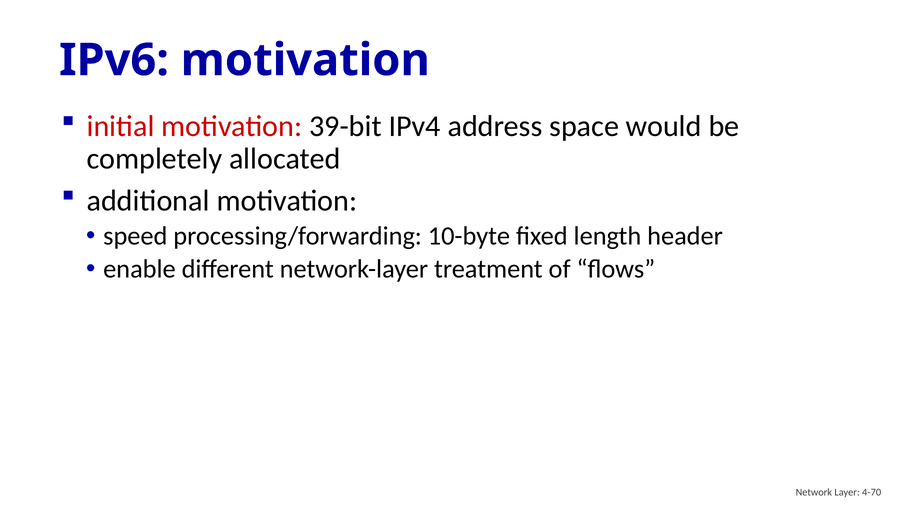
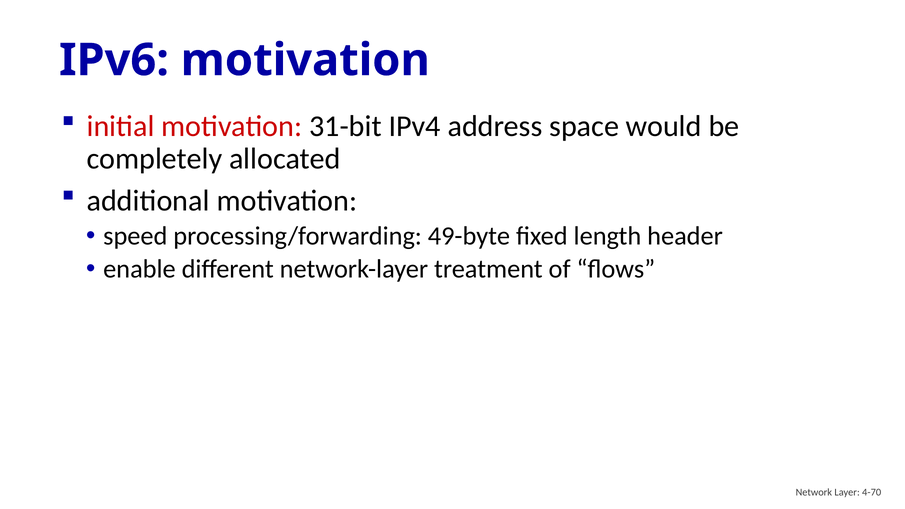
39-bit: 39-bit -> 31-bit (345, 126)
10-byte: 10-byte -> 49-byte (469, 236)
